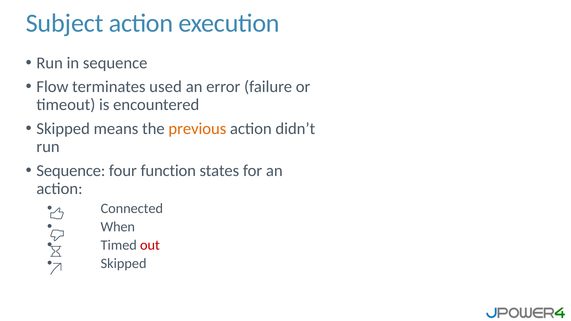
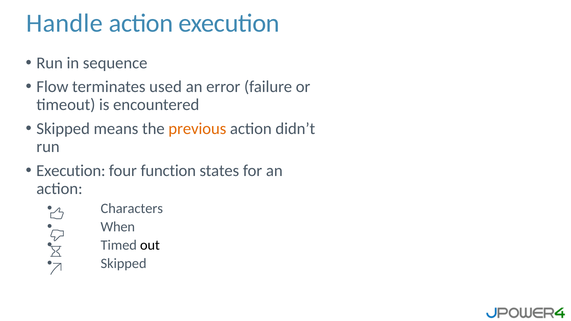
Subject: Subject -> Handle (64, 23)
Sequence: Sequence -> Execution (71, 171)
Connected: Connected -> Characters (132, 208)
out colour: red -> black (150, 245)
